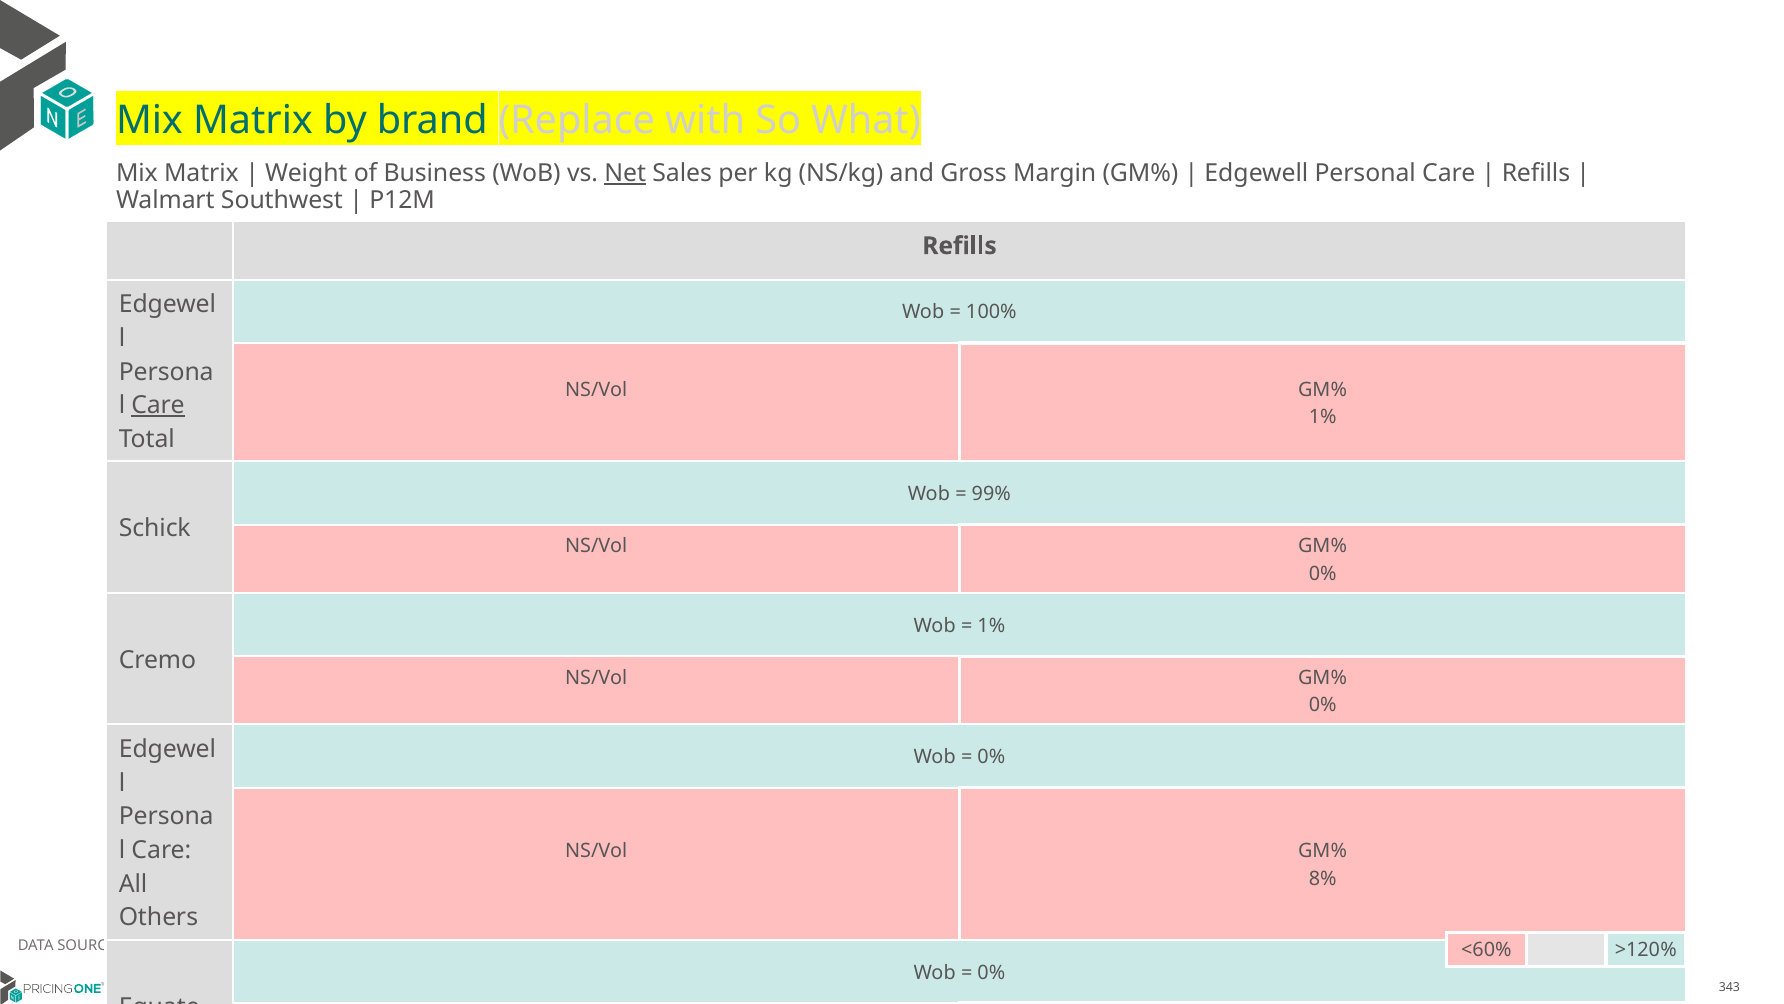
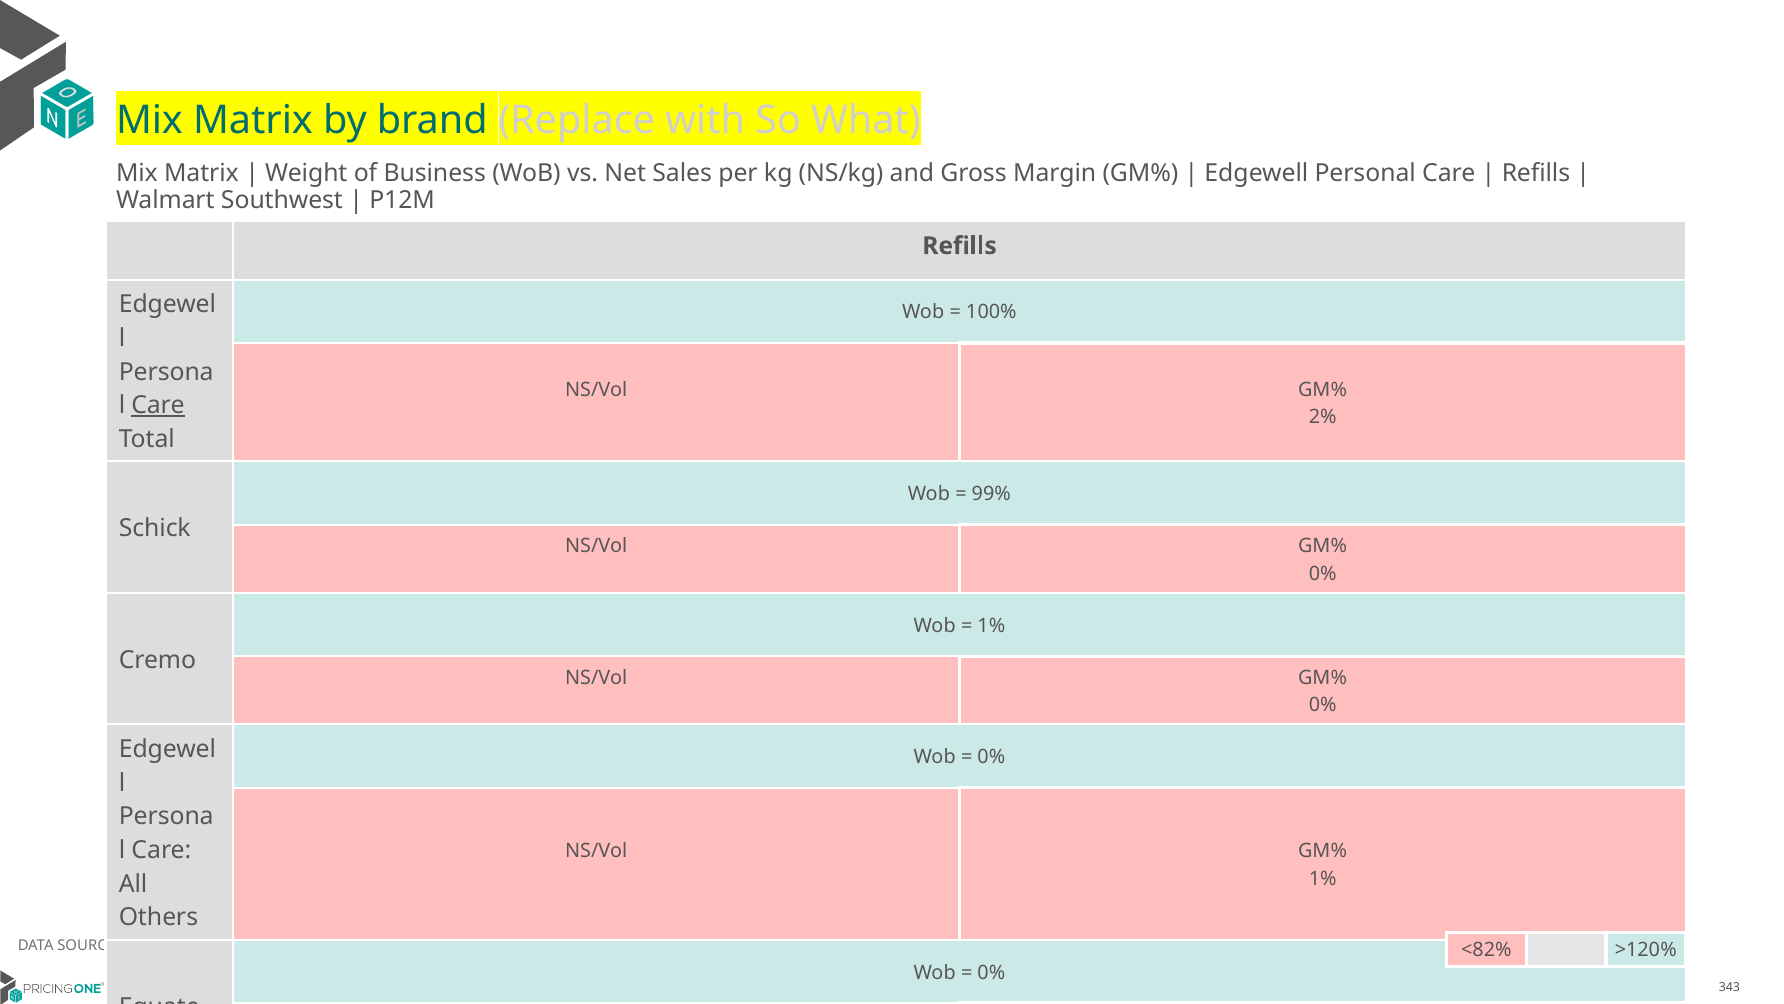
Net underline: present -> none (625, 173)
1%: 1% -> 2% (1323, 417)
8%: 8% -> 1% (1323, 878)
<60%: <60% -> <82% (1486, 949)
